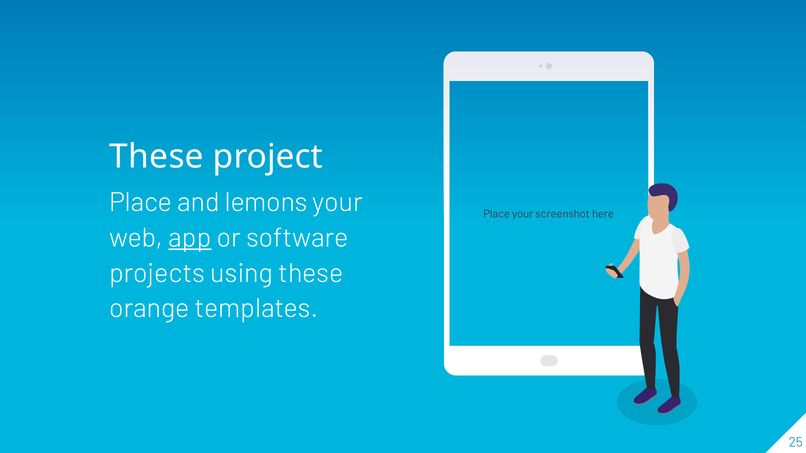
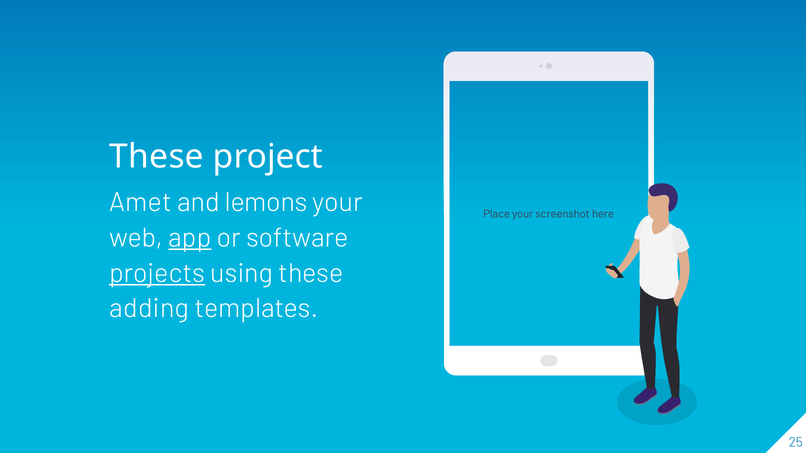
Place: Place -> Amet (140, 203)
projects underline: none -> present (157, 273)
orange: orange -> adding (149, 309)
